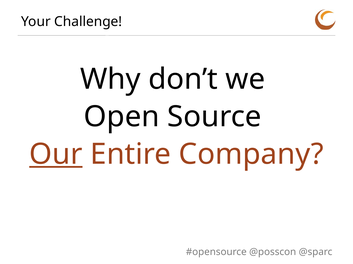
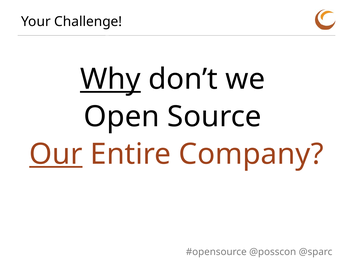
Why underline: none -> present (110, 79)
